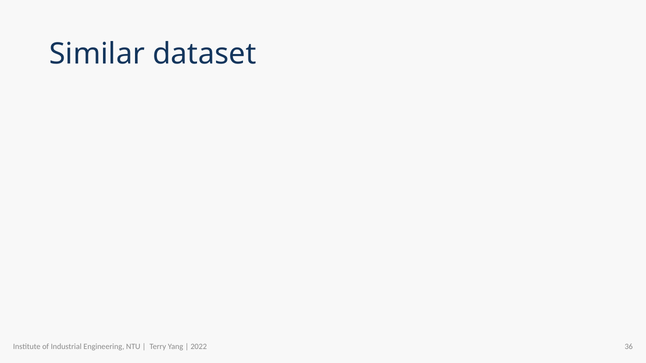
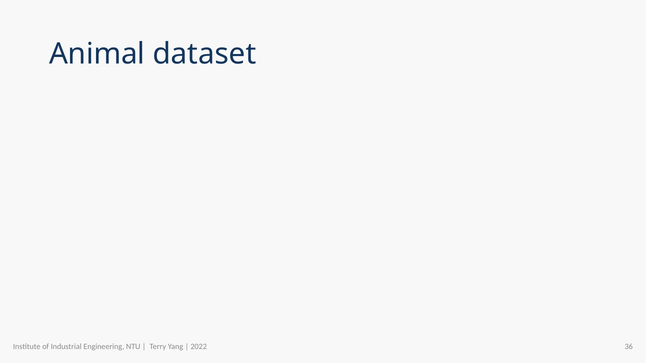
Similar: Similar -> Animal (97, 54)
